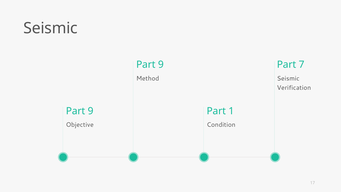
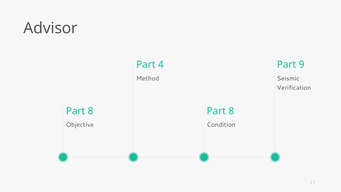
Seismic: Seismic -> Advisor (51, 28)
9: 9 -> 4 (161, 65)
7: 7 -> 9 (302, 65)
9: 9 -> 8 (91, 111)
1: 1 -> 8 (231, 111)
